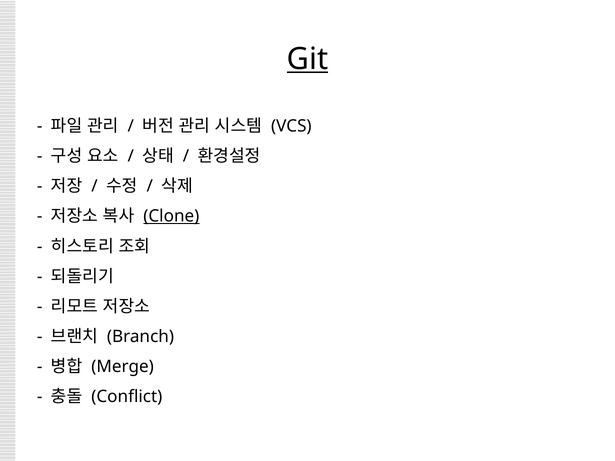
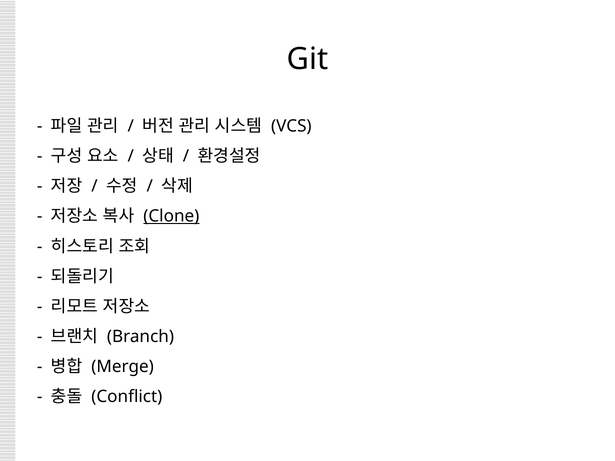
Git underline: present -> none (307, 59)
